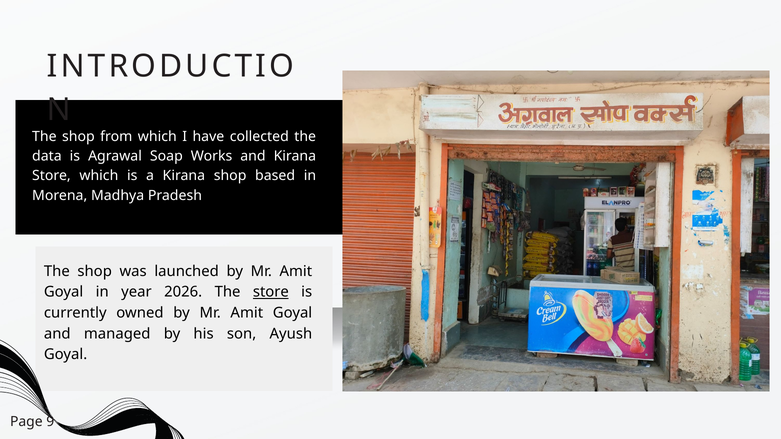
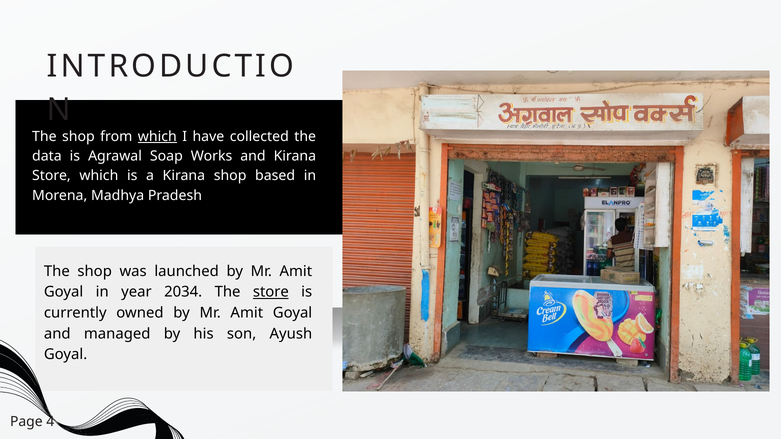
which underline: none -> present (157, 136)
2026: 2026 -> 2034 (183, 292)
9: 9 -> 4 (50, 422)
